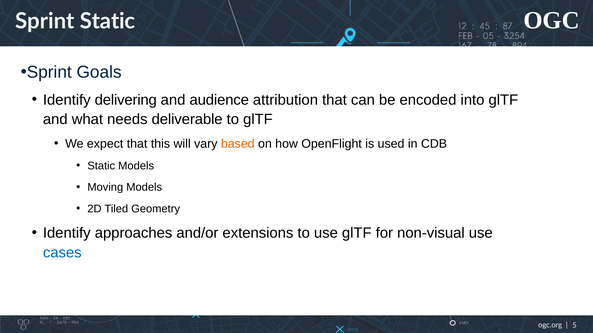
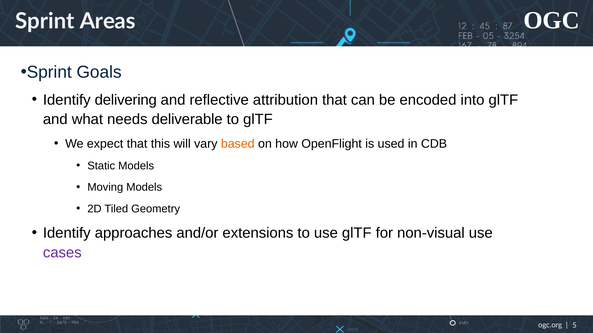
Sprint Static: Static -> Areas (108, 21)
audience: audience -> reflective (219, 100)
cases colour: blue -> purple (62, 253)
